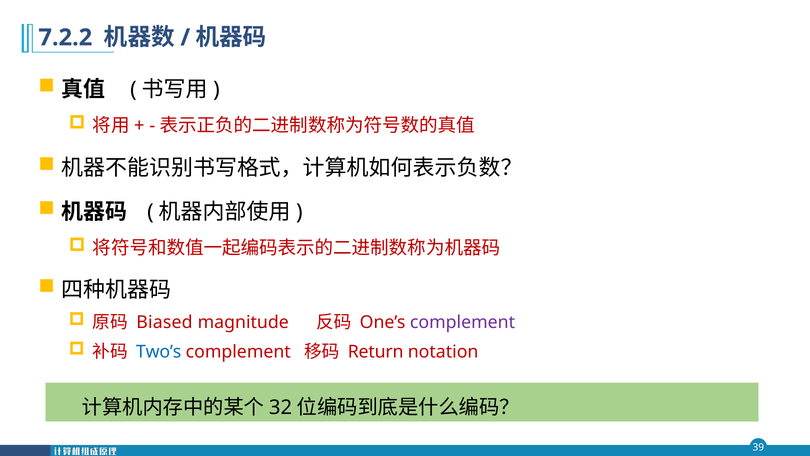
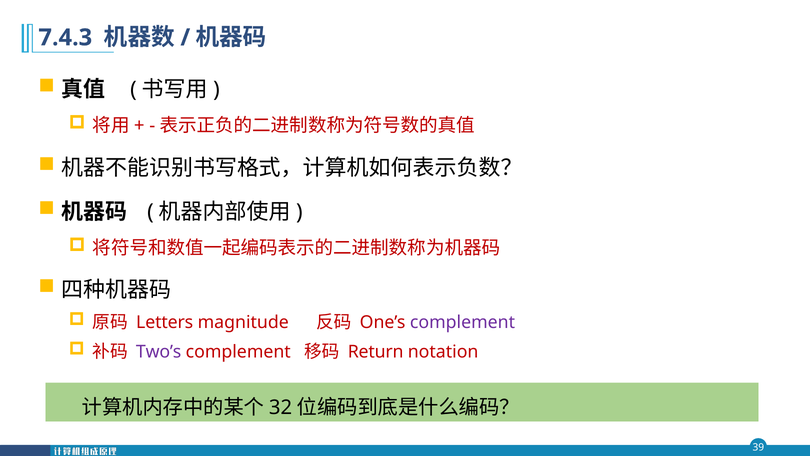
7.2.2: 7.2.2 -> 7.4.3 (65, 38)
Biased: Biased -> Letters (165, 322)
Two’s colour: blue -> purple (159, 352)
